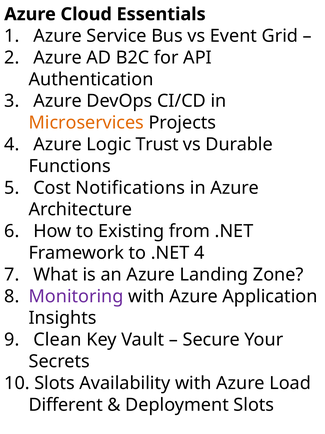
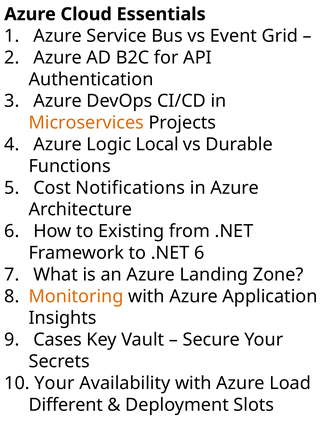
Trust: Trust -> Local (157, 144)
.NET 4: 4 -> 6 (199, 253)
Monitoring colour: purple -> orange (76, 296)
Clean: Clean -> Cases (58, 339)
Slots: Slots -> Your (54, 383)
